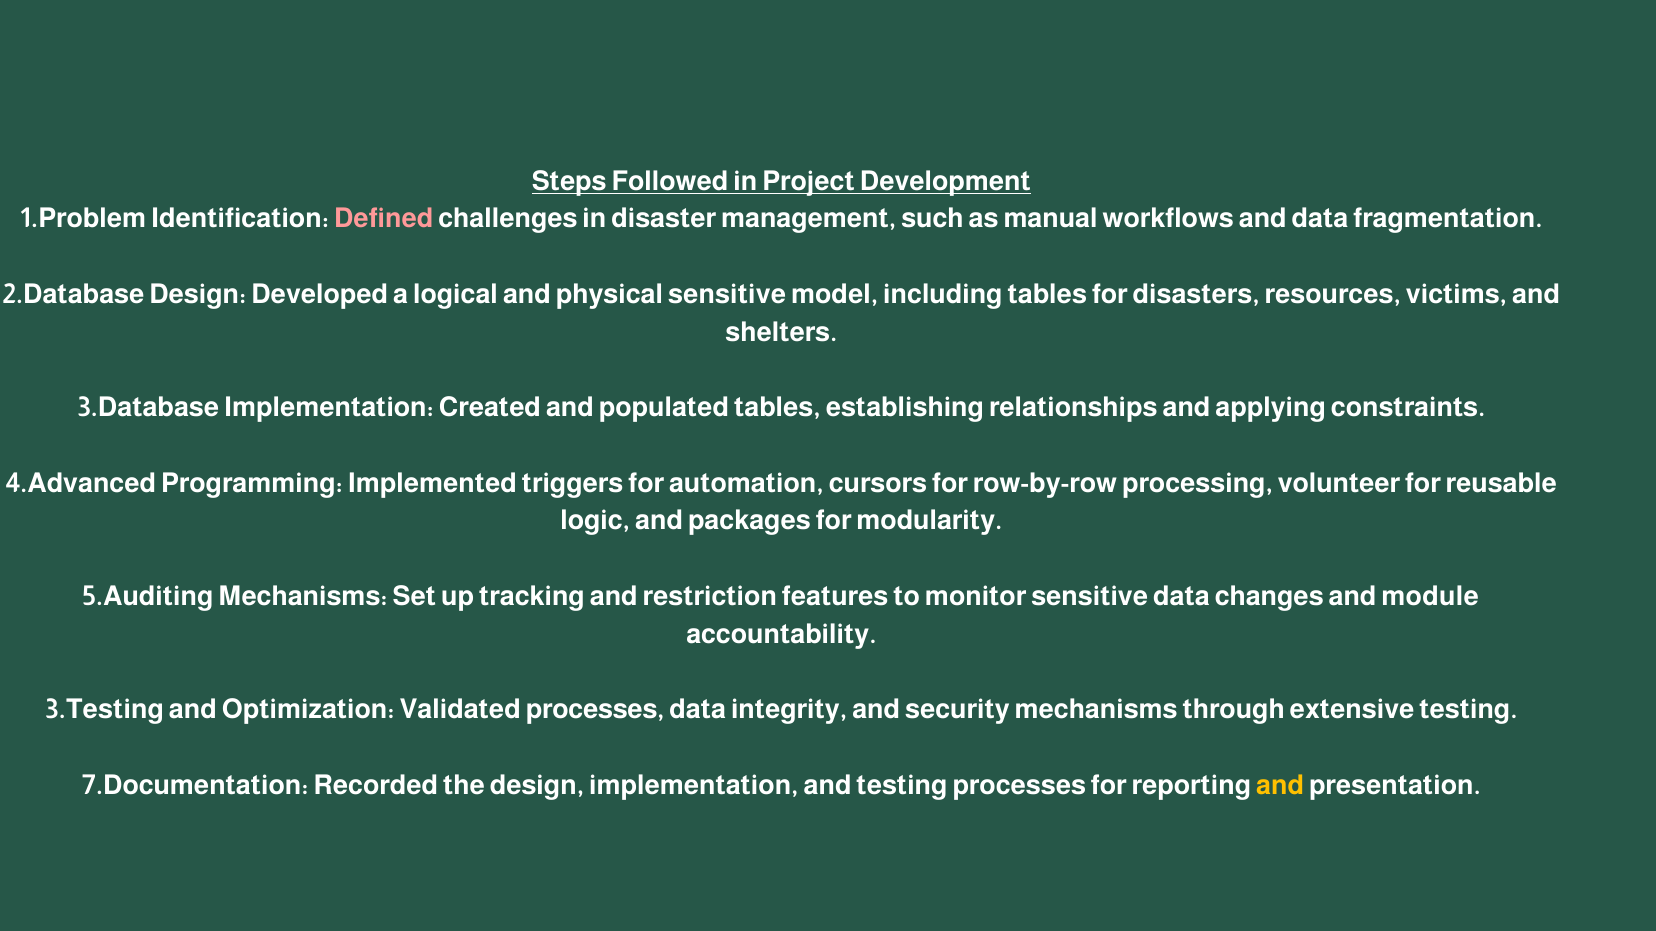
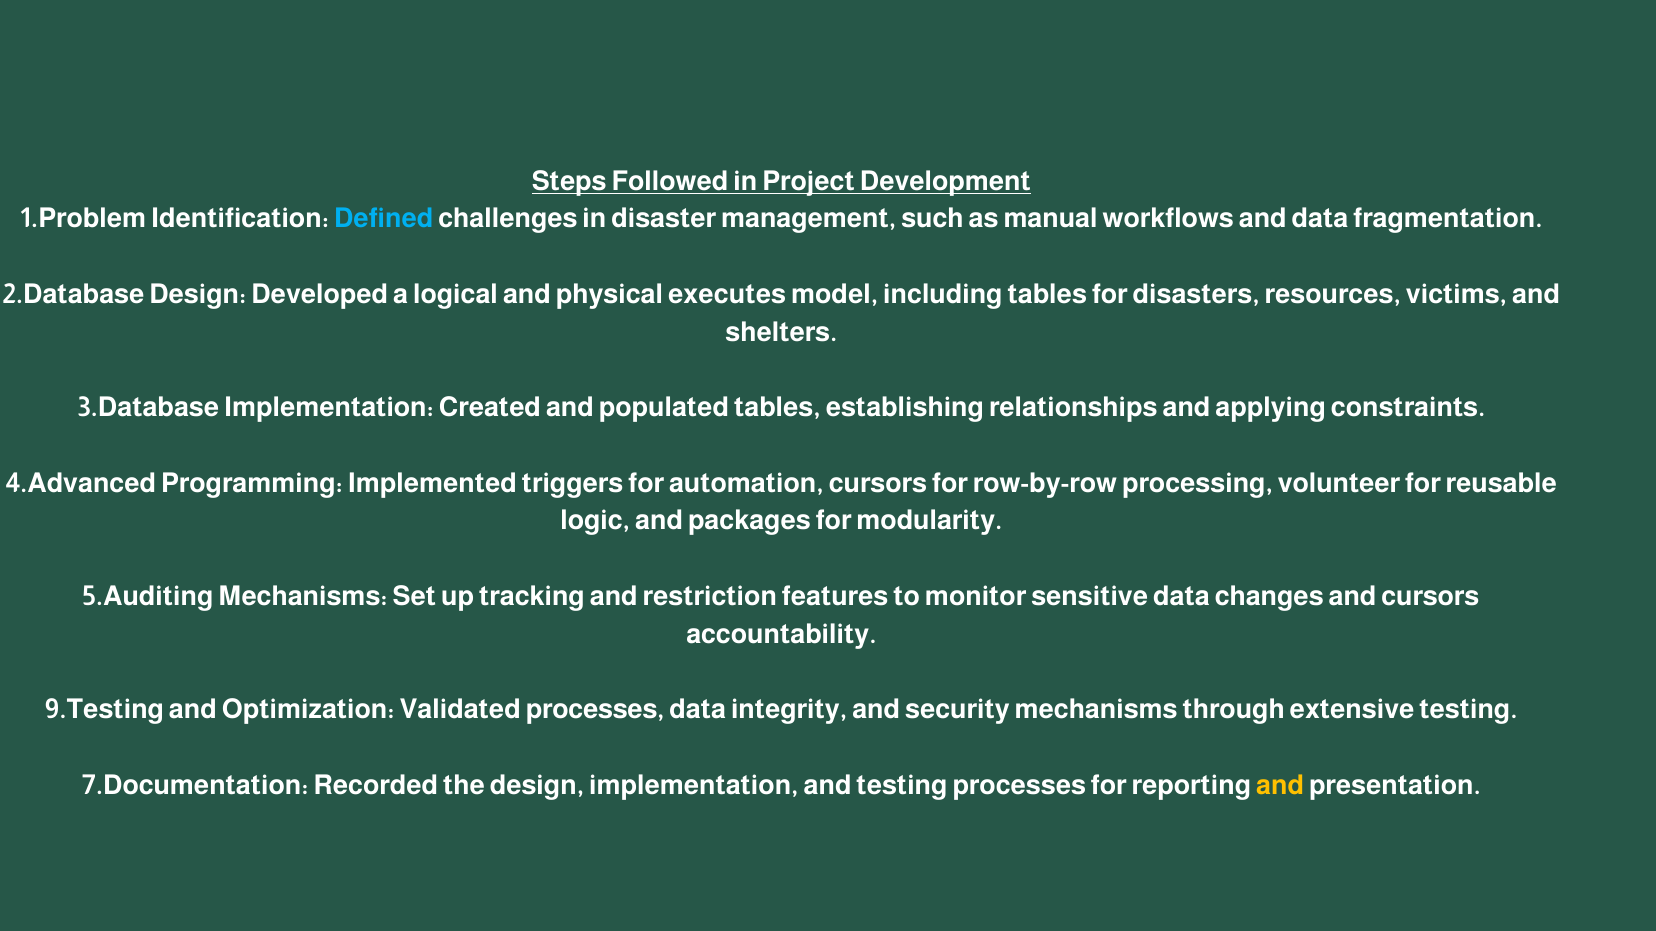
Defined colour: pink -> light blue (384, 219)
physical sensitive: sensitive -> executes (727, 295)
and module: module -> cursors (1430, 597)
3.Testing: 3.Testing -> 9.Testing (105, 710)
